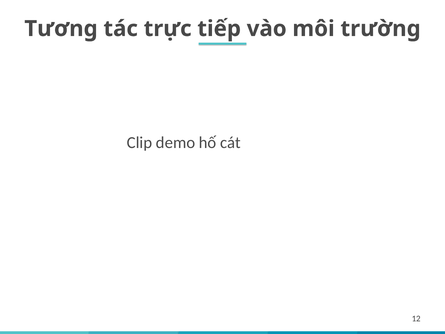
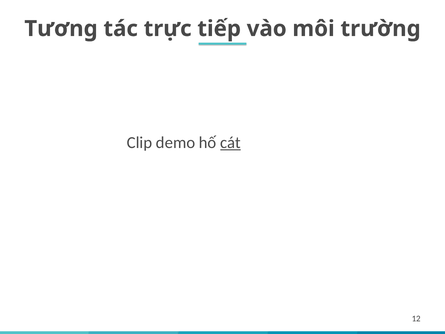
cát underline: none -> present (230, 142)
